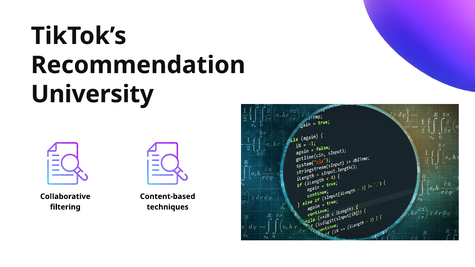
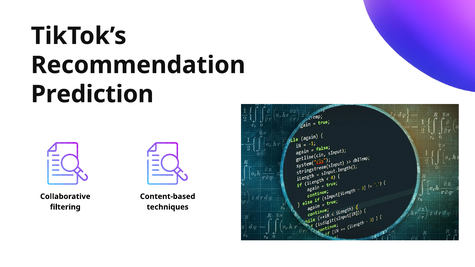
University: University -> Prediction (92, 94)
